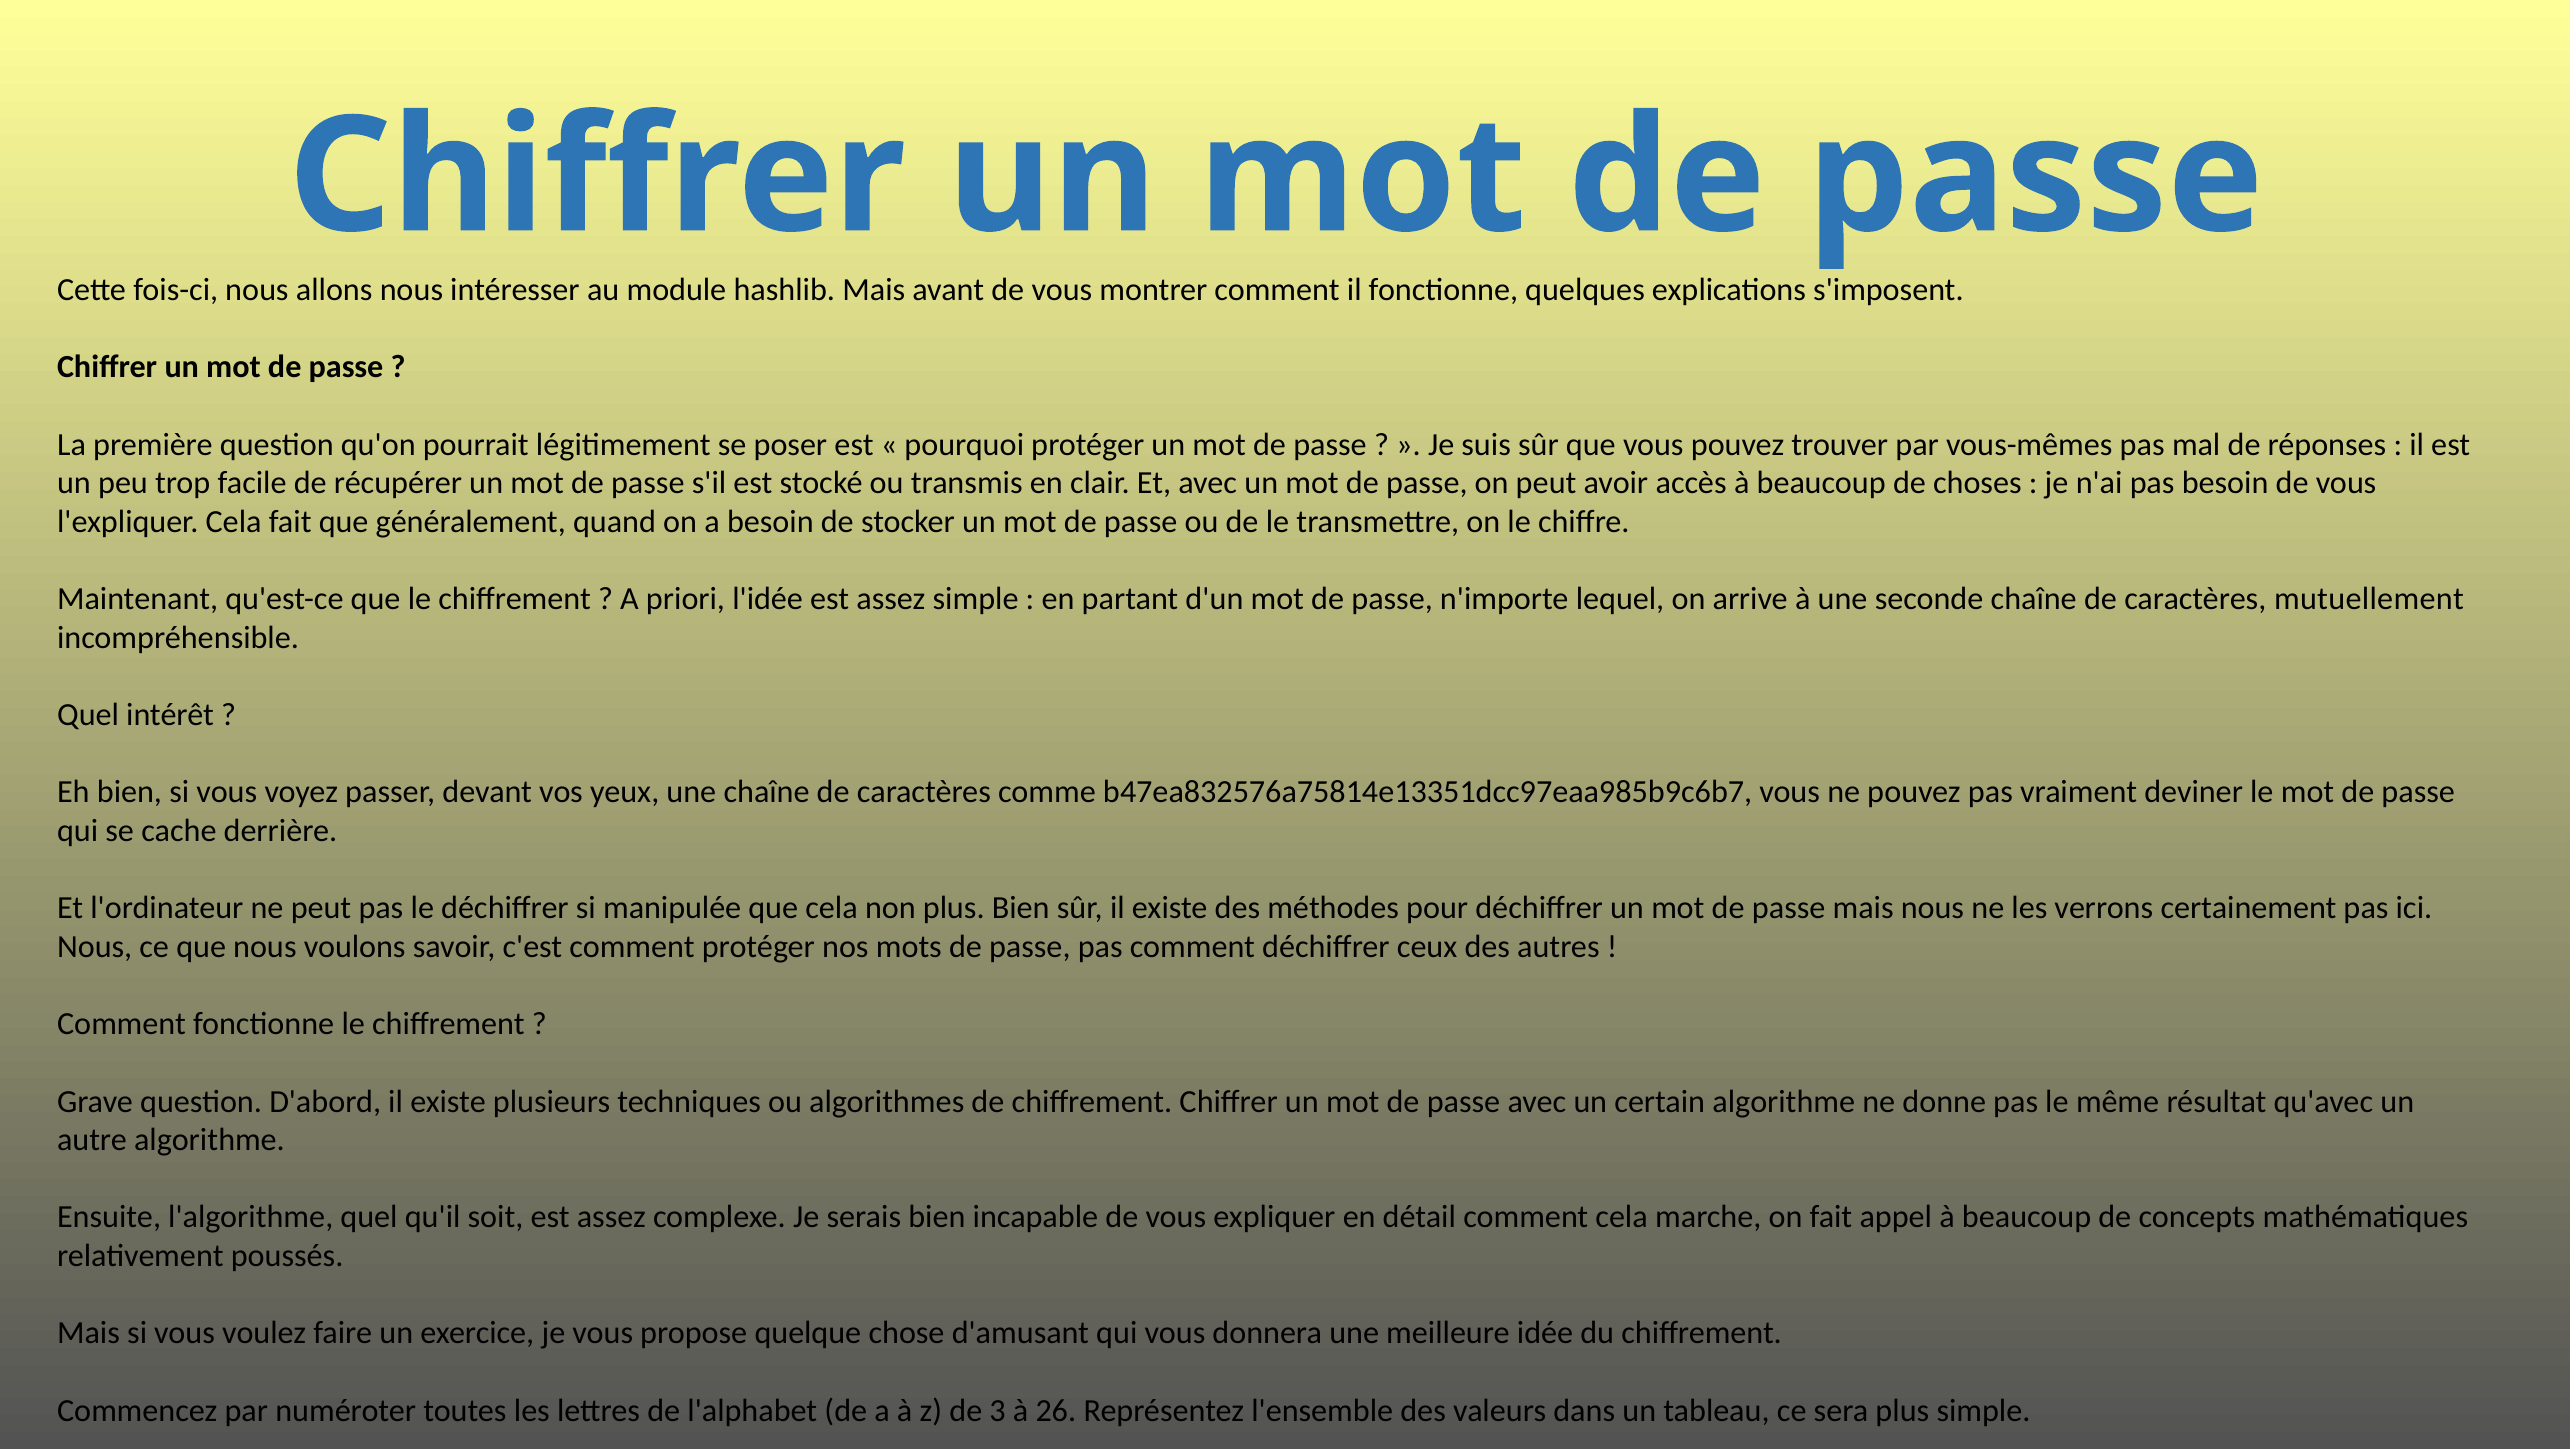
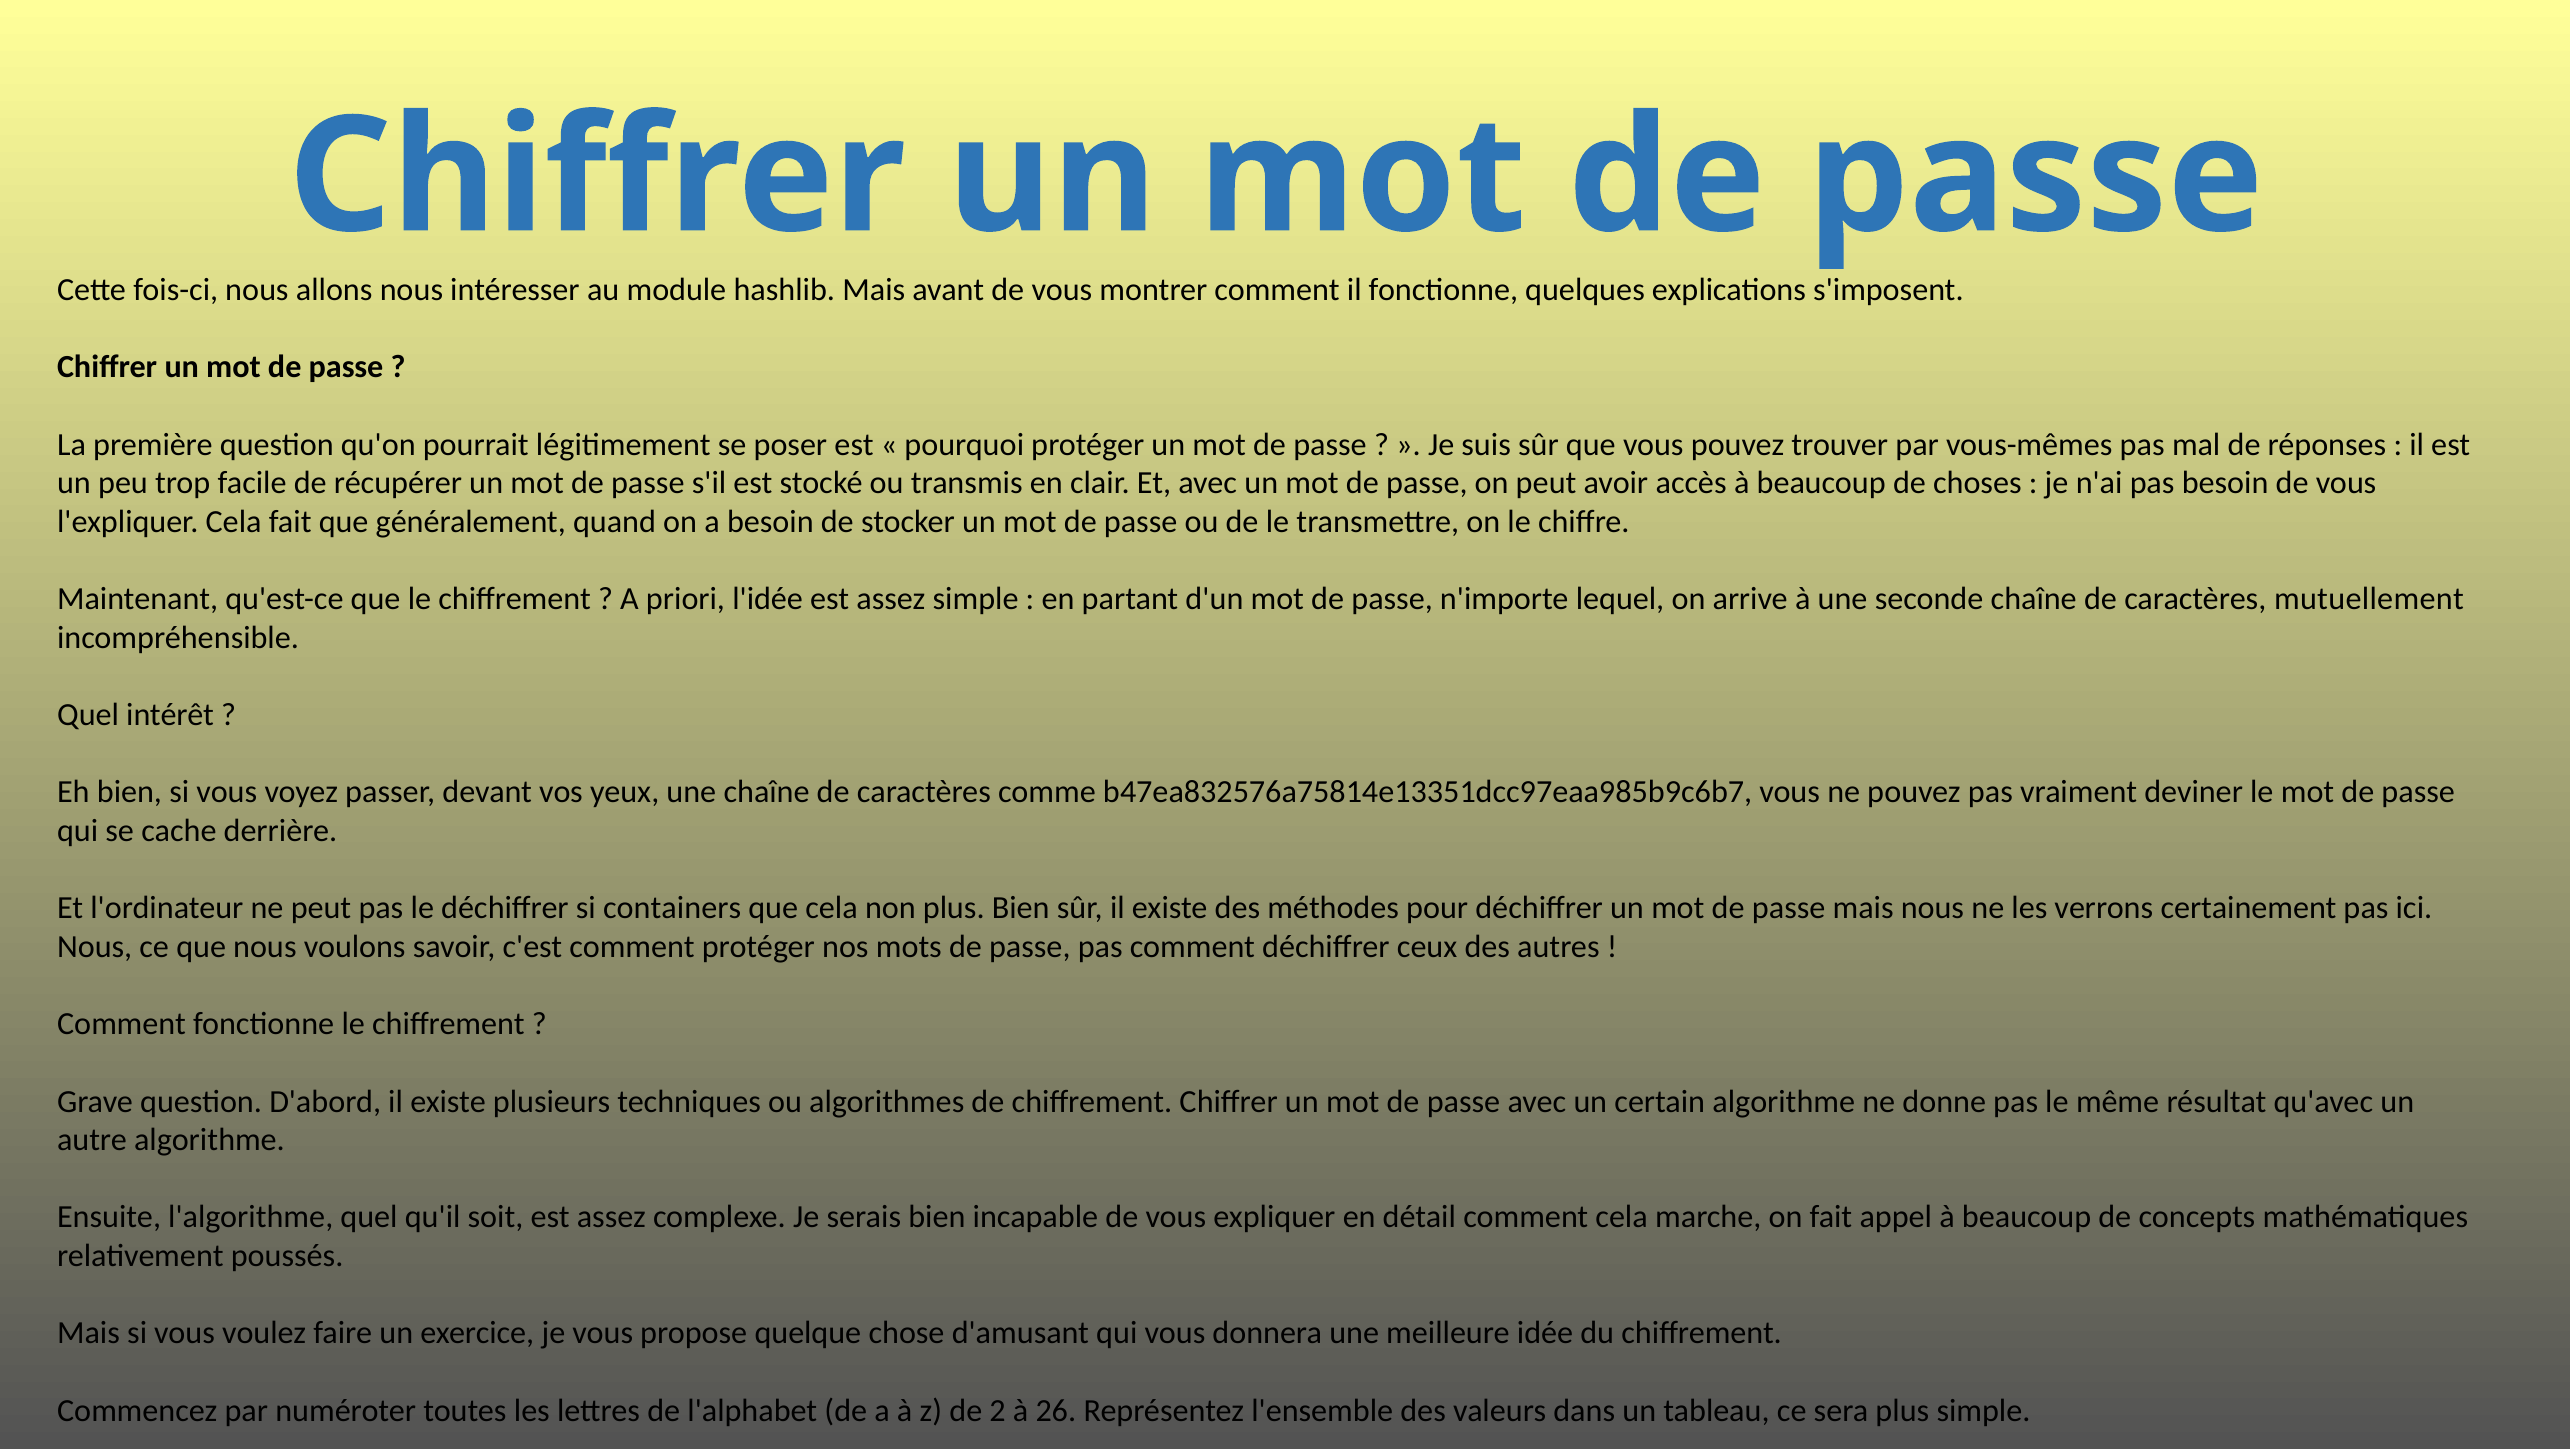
manipulée: manipulée -> containers (672, 908)
3: 3 -> 2 (998, 1411)
